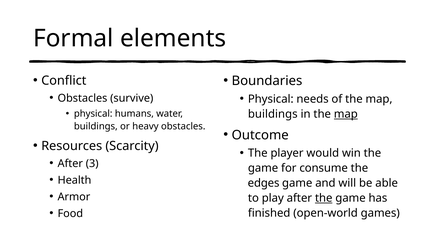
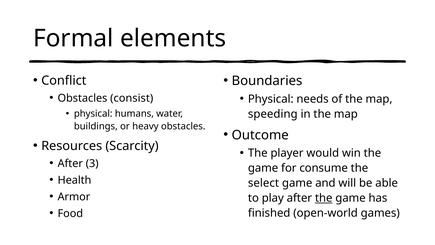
survive: survive -> consist (132, 98)
buildings: buildings -> speeding (273, 114)
map underline: present -> none (346, 114)
edges: edges -> select (263, 183)
